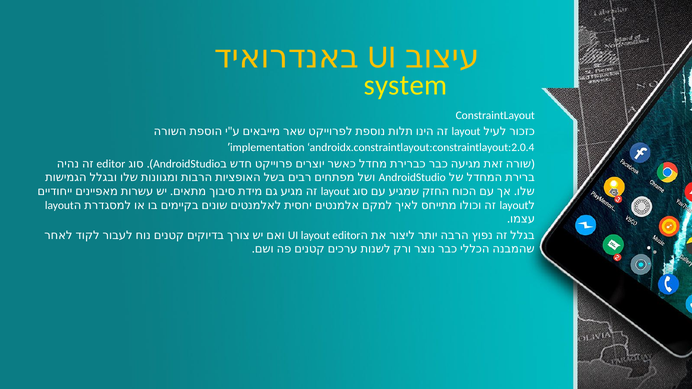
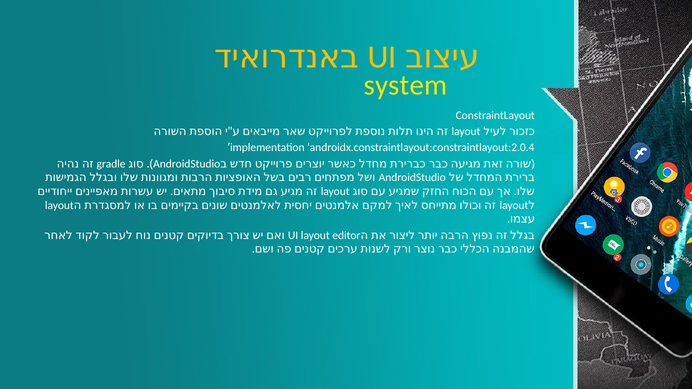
editor: editor -> gradle (111, 164)
